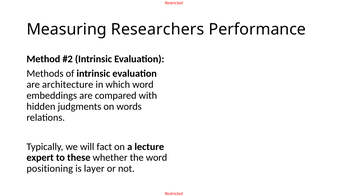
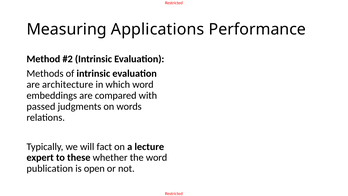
Researchers: Researchers -> Applications (158, 29)
hidden: hidden -> passed (41, 106)
positioning: positioning -> publication (50, 168)
layer: layer -> open (94, 168)
